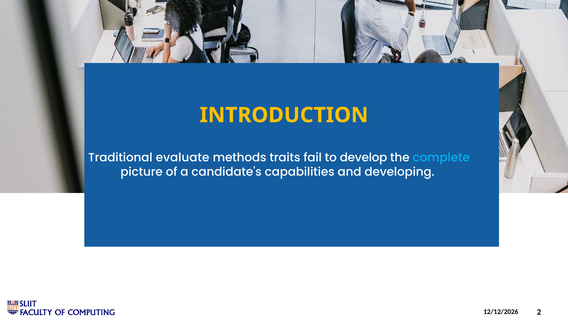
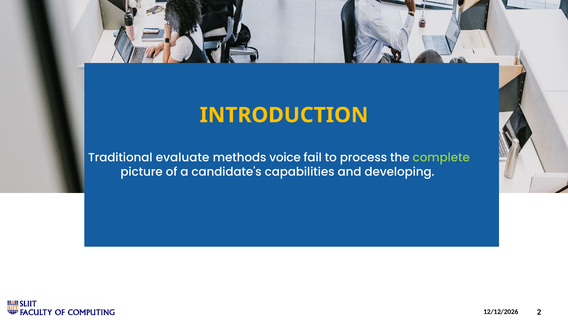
traits: traits -> voice (285, 157)
develop: develop -> process (363, 157)
complete colour: light blue -> light green (441, 157)
